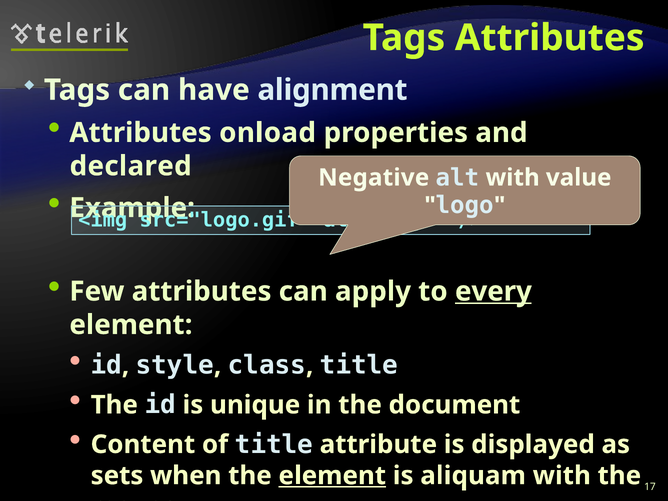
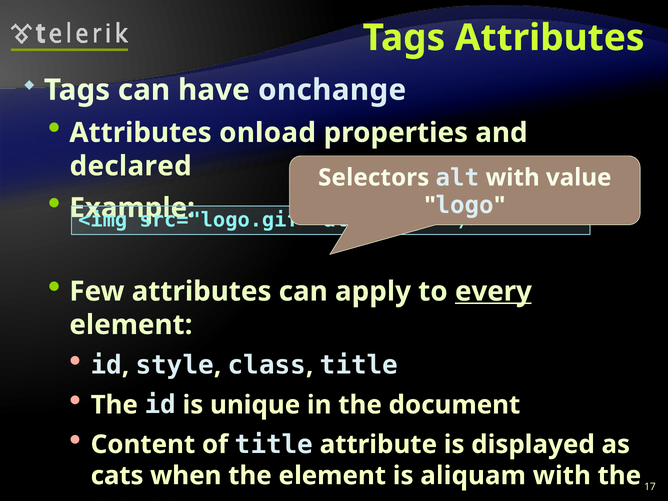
alignment: alignment -> onchange (332, 90)
Negative: Negative -> Selectors (374, 178)
sets: sets -> cats (117, 476)
element underline: present -> none (332, 476)
